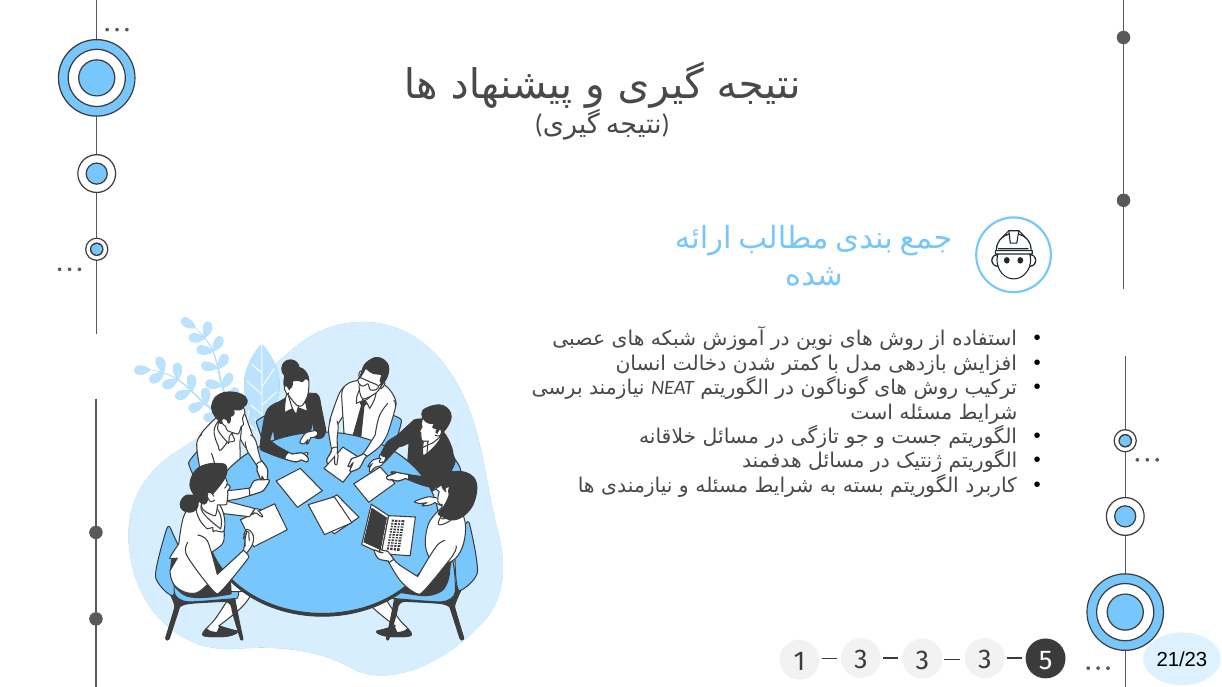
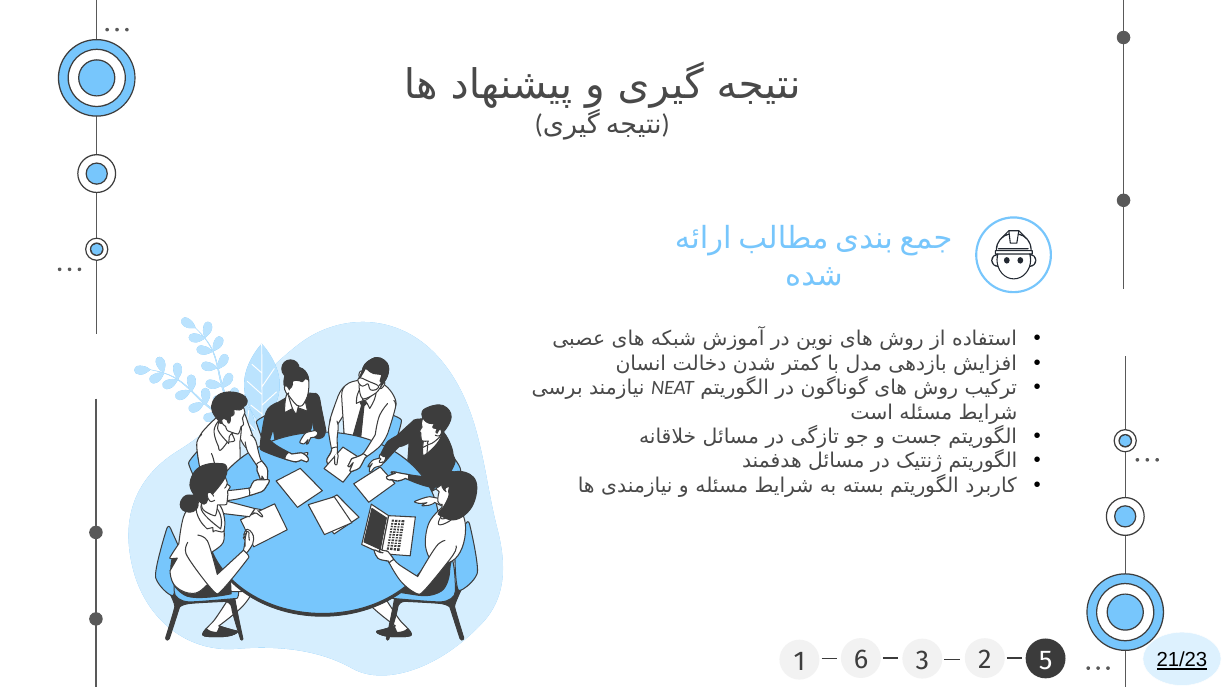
1 3: 3 -> 6 (861, 660)
3: 3 -> 2 (985, 660)
21/23 underline: none -> present (1182, 661)
